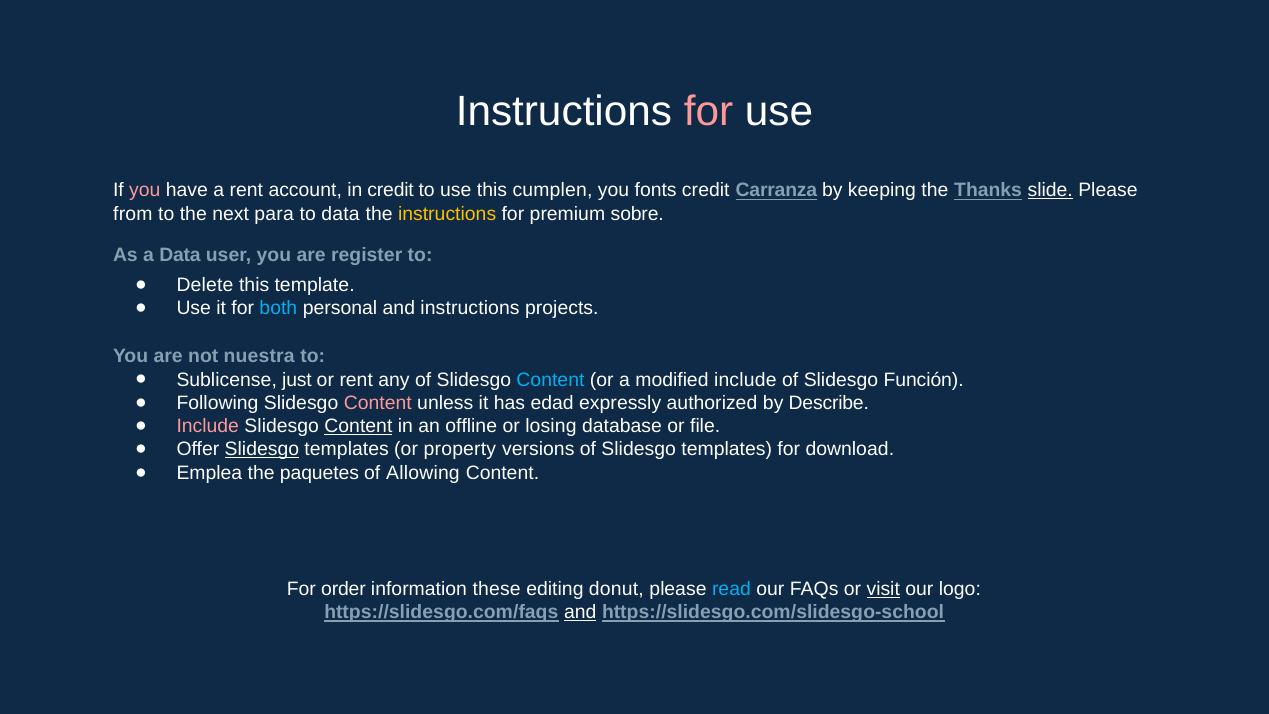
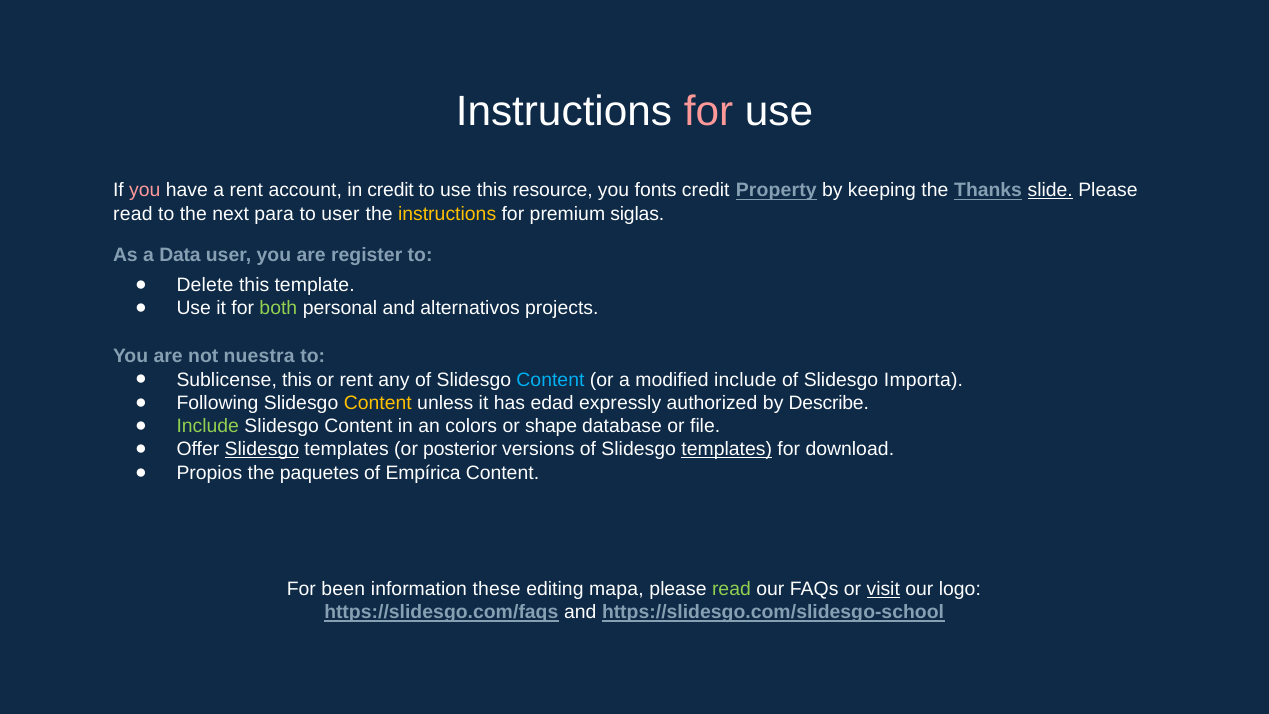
cumplen: cumplen -> resource (553, 190)
Carranza: Carranza -> Property (776, 190)
from: from -> read (133, 214)
to data: data -> user (341, 214)
sobre: sobre -> siglas (637, 214)
both colour: light blue -> light green (278, 308)
and instructions: instructions -> alternativos (470, 308)
Sublicense just: just -> this (297, 380)
Función: Función -> Importa (924, 380)
Content colour: pink -> yellow (378, 403)
Include colour: pink -> light green (208, 426)
Content underline: present -> none (358, 426)
offline: offline -> colors (471, 426)
losing: losing -> shape (551, 426)
property: property -> posterior (460, 449)
templates underline: none -> present (727, 449)
Emplea: Emplea -> Propios (209, 473)
Allowing: Allowing -> Empírica (423, 473)
order: order -> been (343, 589)
donut: donut -> mapa (616, 589)
read colour: light blue -> light green (731, 589)
and underline: present -> none (580, 612)
